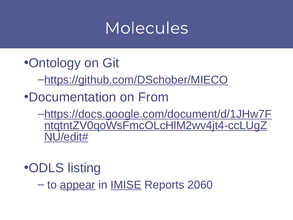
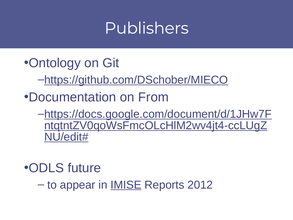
Molecules: Molecules -> Publishers (147, 28)
listing: listing -> future (84, 168)
appear underline: present -> none (78, 185)
2060: 2060 -> 2012 (200, 185)
